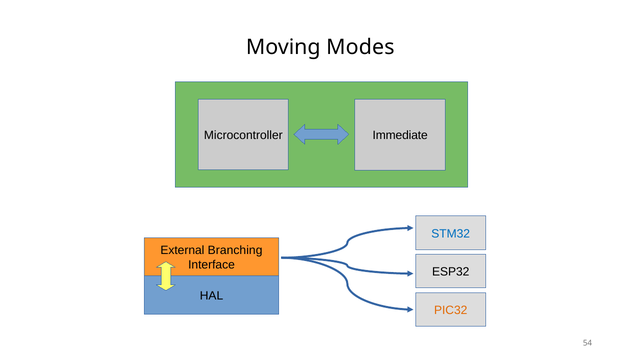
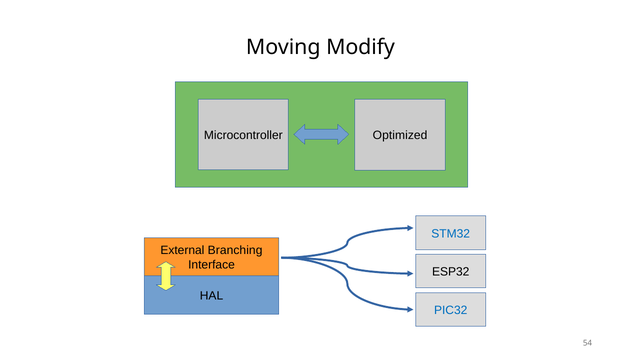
Modes: Modes -> Modify (360, 47)
Immediate: Immediate -> Optimized (400, 136)
PIC32 colour: orange -> blue (451, 311)
